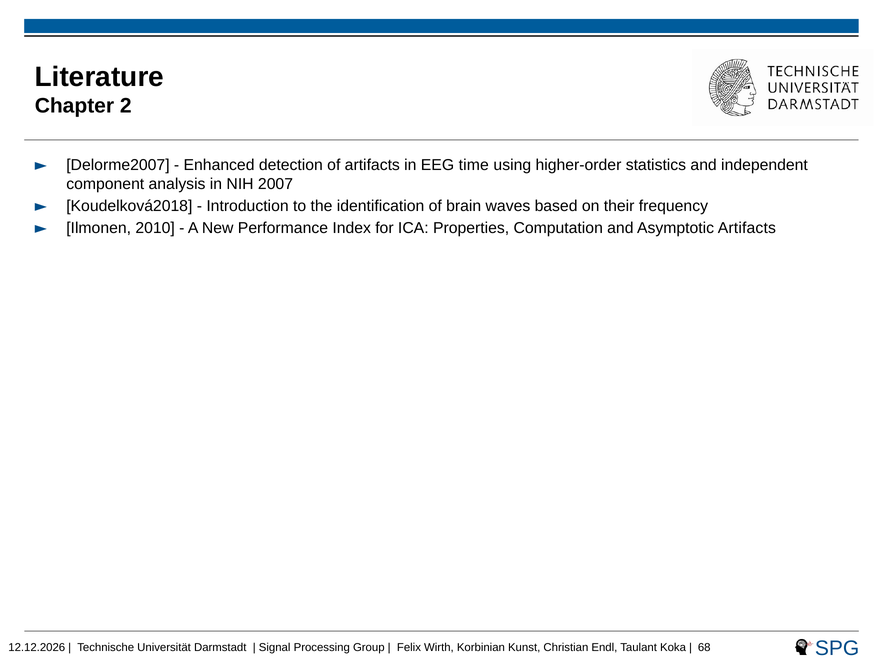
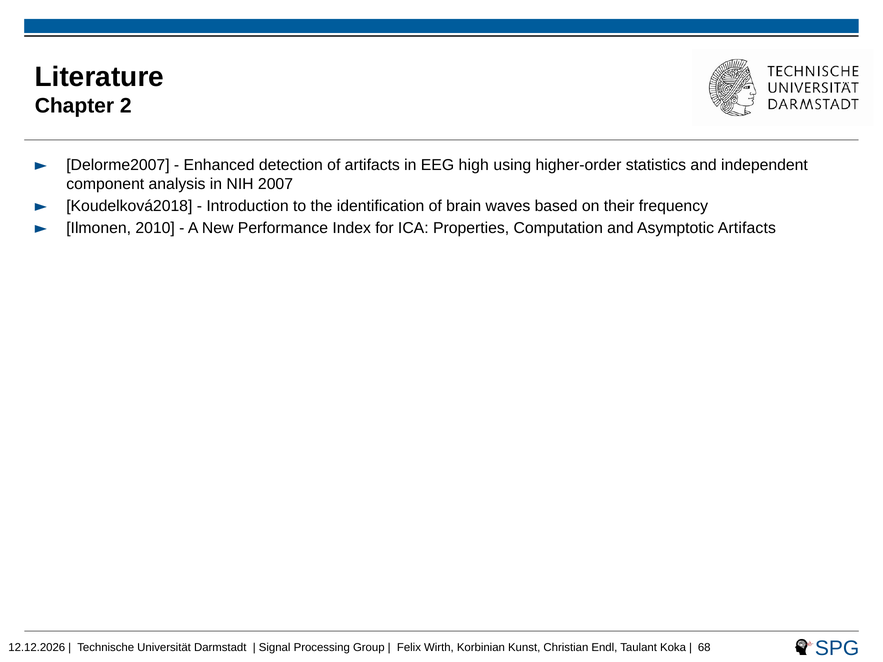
time: time -> high (474, 165)
